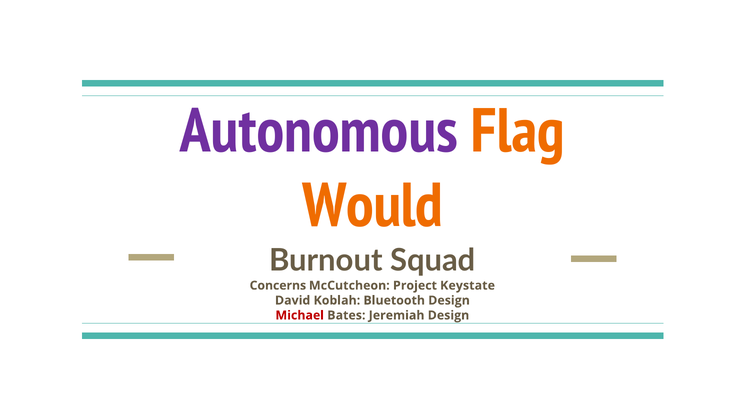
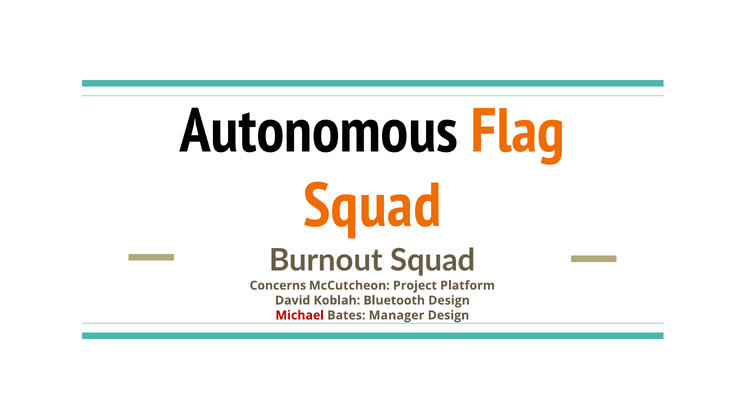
Autonomous colour: purple -> black (319, 131)
Would: Would -> Squad (372, 206)
Keystate: Keystate -> Platform (468, 286)
Jeremiah: Jeremiah -> Manager (397, 315)
